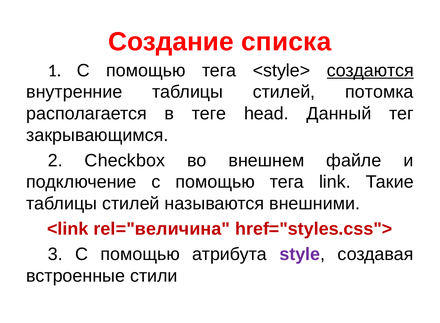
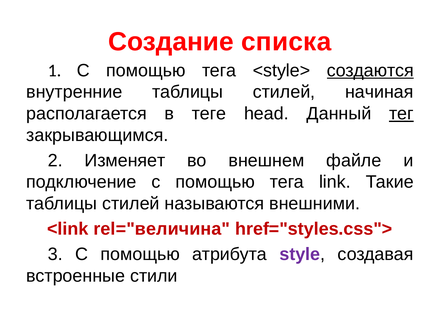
потомка: потомка -> начиная (379, 92)
тег underline: none -> present (401, 113)
Checkbox: Checkbox -> Изменяет (125, 160)
